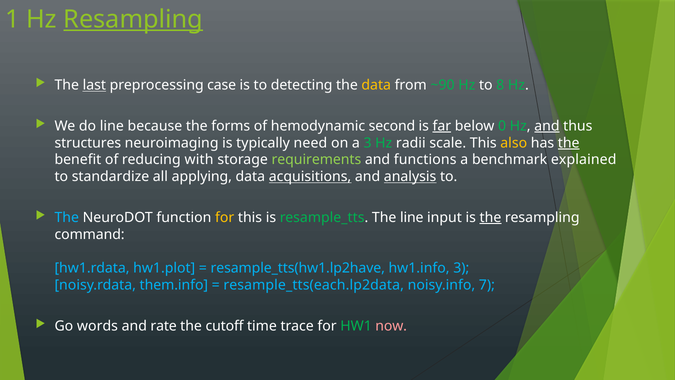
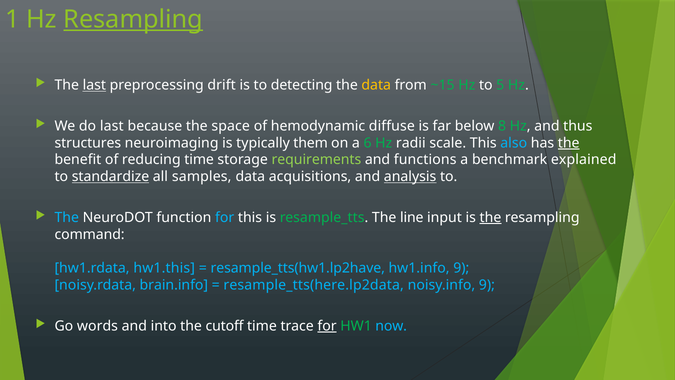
case: case -> drift (222, 85)
~90: ~90 -> ~15 (443, 85)
8: 8 -> 5 (500, 85)
do line: line -> last (112, 126)
forms: forms -> space (231, 126)
second: second -> diffuse (392, 126)
far underline: present -> none (442, 126)
0: 0 -> 8 (502, 126)
and underline: present -> none (547, 126)
need: need -> them (311, 143)
a 3: 3 -> 6 (368, 143)
also colour: yellow -> light blue (514, 143)
reducing with: with -> time (199, 160)
standardize underline: none -> present (110, 177)
applying: applying -> samples (202, 177)
acquisitions underline: present -> none (310, 177)
for colour: yellow -> light blue (225, 217)
hw1.plot: hw1.plot -> hw1.this (164, 268)
hw1.info 3: 3 -> 9 (461, 268)
them.info: them.info -> brain.info (174, 285)
resample_tts(each.lp2data: resample_tts(each.lp2data -> resample_tts(here.lp2data (314, 285)
noisy.info 7: 7 -> 9 (487, 285)
rate: rate -> into (164, 326)
for underline: none -> present (327, 326)
now colour: pink -> light blue (391, 326)
